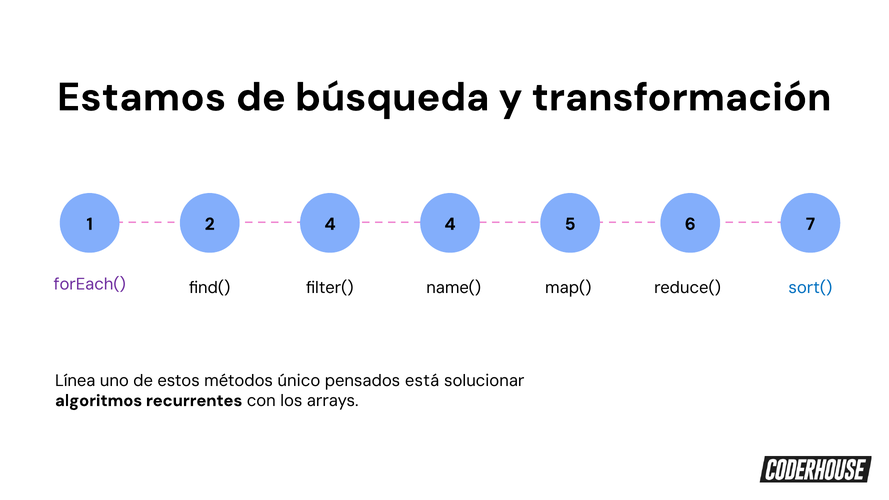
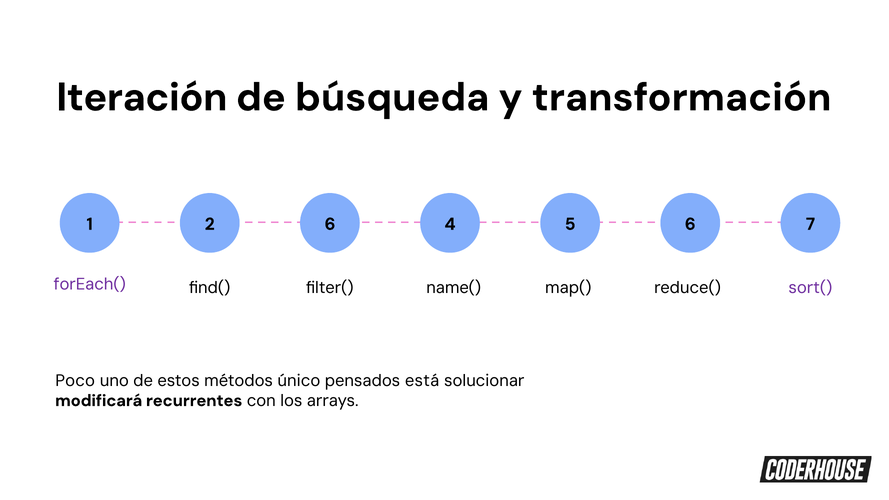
Estamos: Estamos -> Iteración (142, 97)
2 4: 4 -> 6 (330, 224)
sort( colour: blue -> purple (810, 288)
Línea: Línea -> Poco (75, 381)
algoritmos: algoritmos -> modificará (99, 401)
